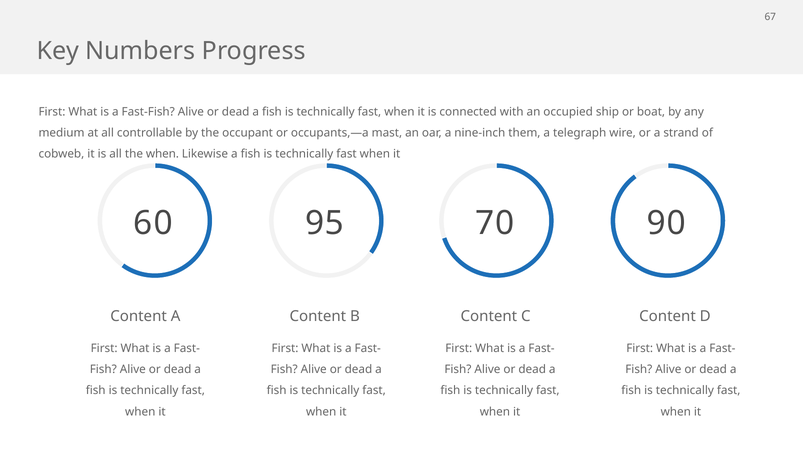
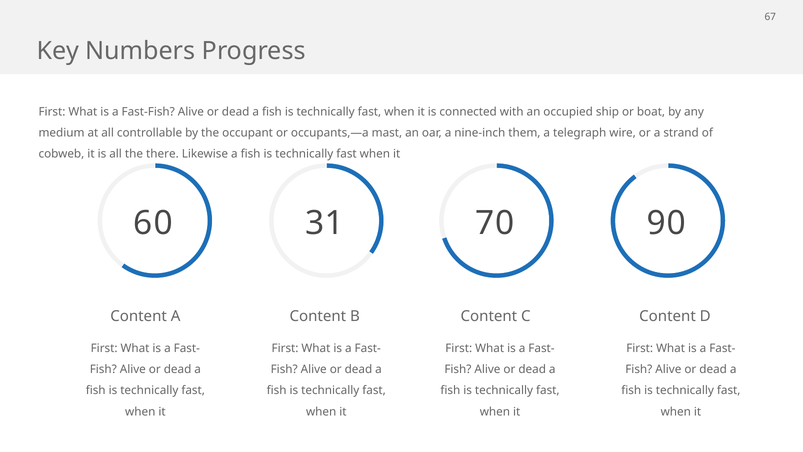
the when: when -> there (162, 154)
95: 95 -> 31 (325, 223)
